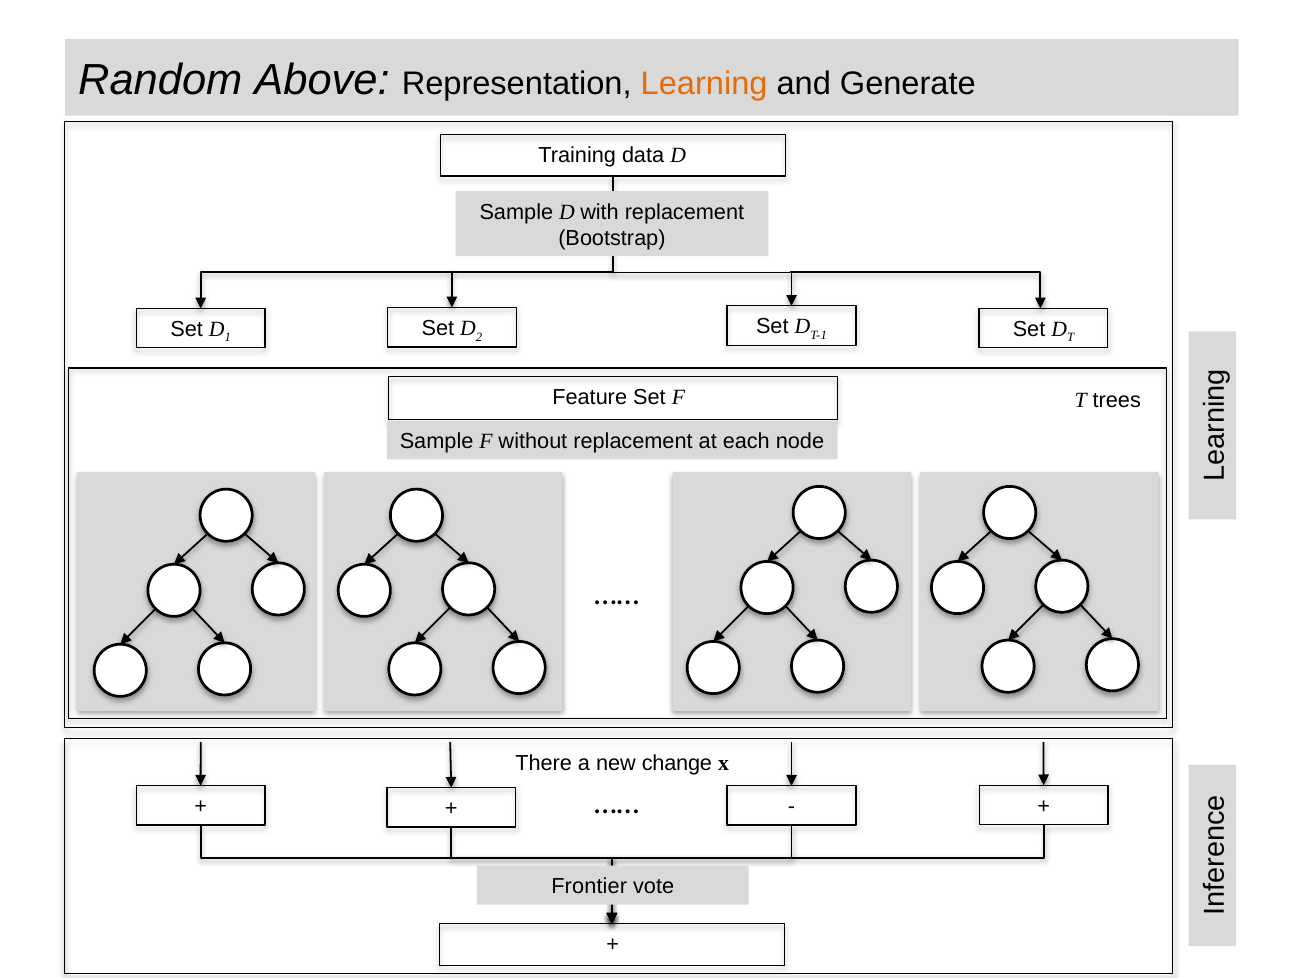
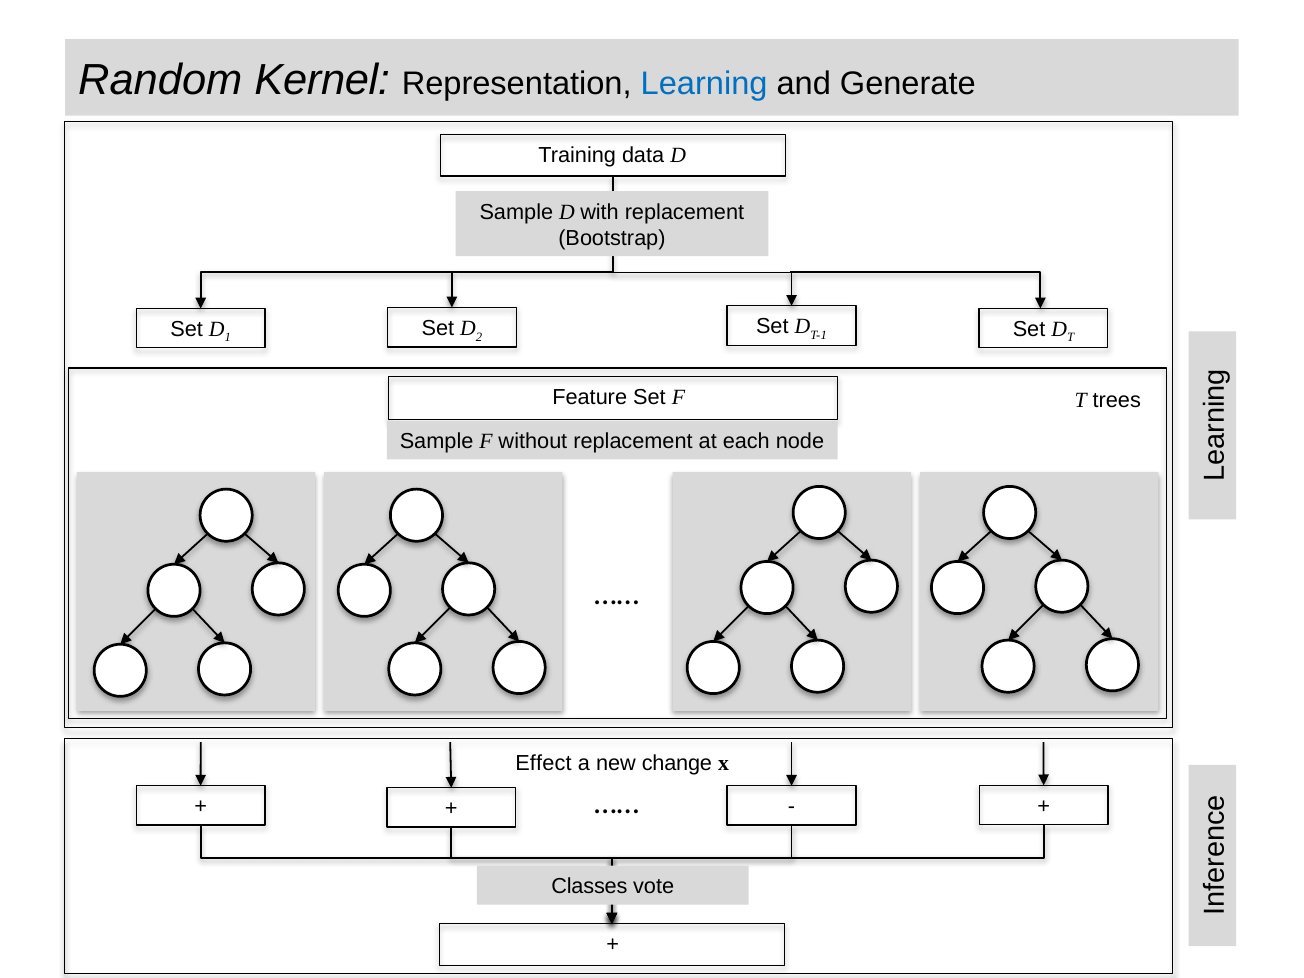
Above: Above -> Kernel (322, 80)
Learning colour: orange -> blue (704, 84)
There: There -> Effect (544, 763)
Frontier: Frontier -> Classes (589, 887)
